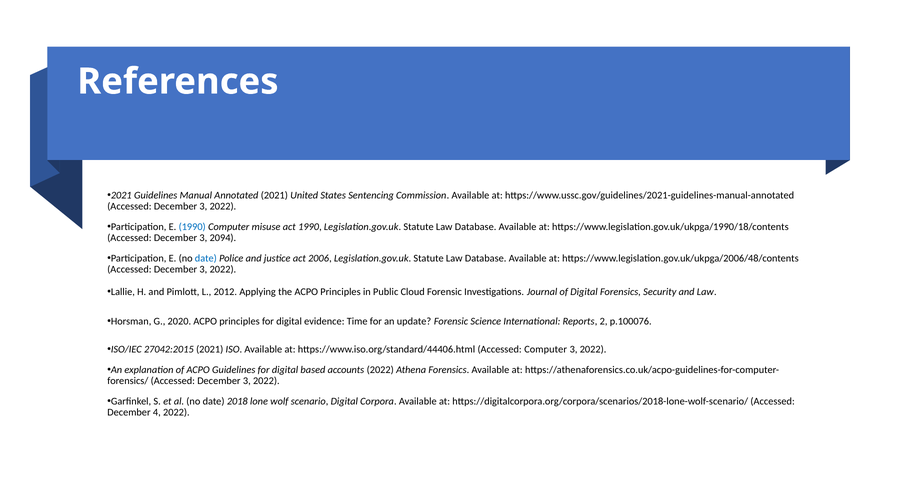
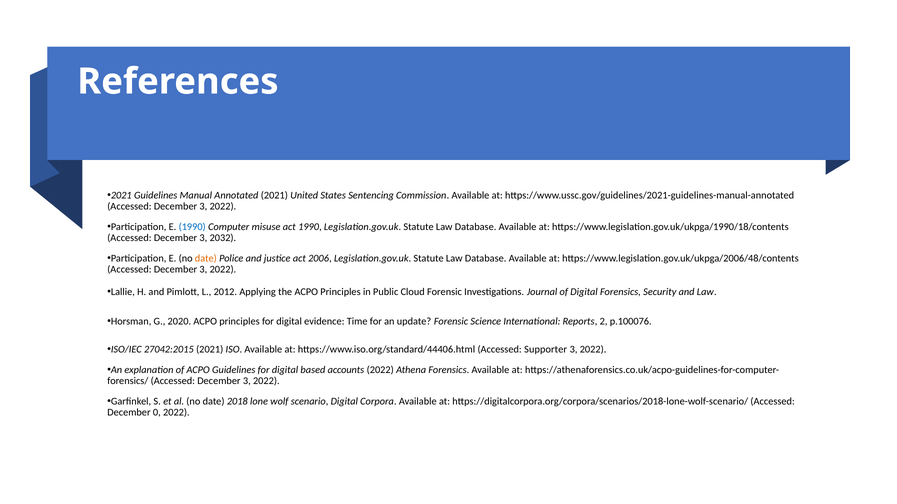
2094: 2094 -> 2032 (223, 238)
date colour: blue -> orange (206, 259)
Accessed Computer: Computer -> Supporter (546, 350)
4: 4 -> 0 (157, 413)
